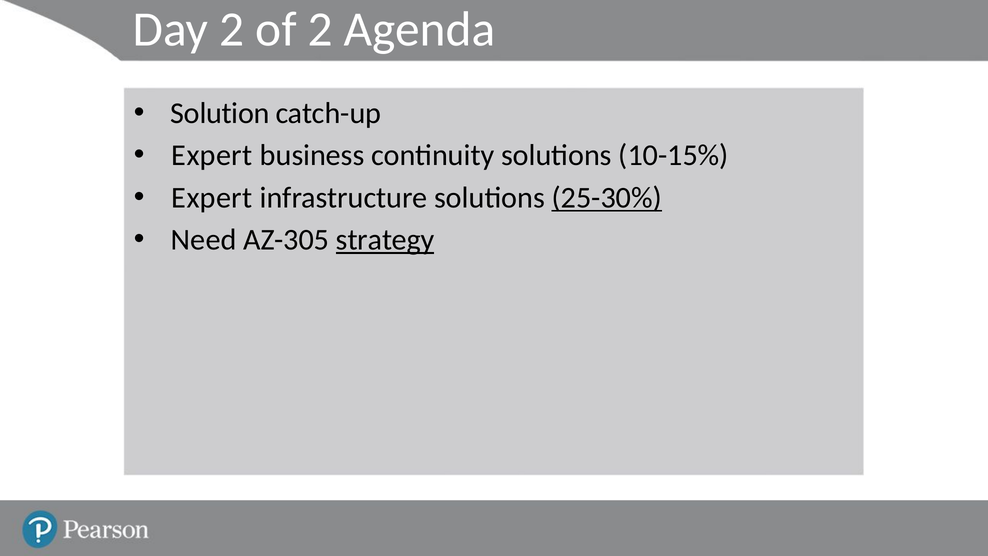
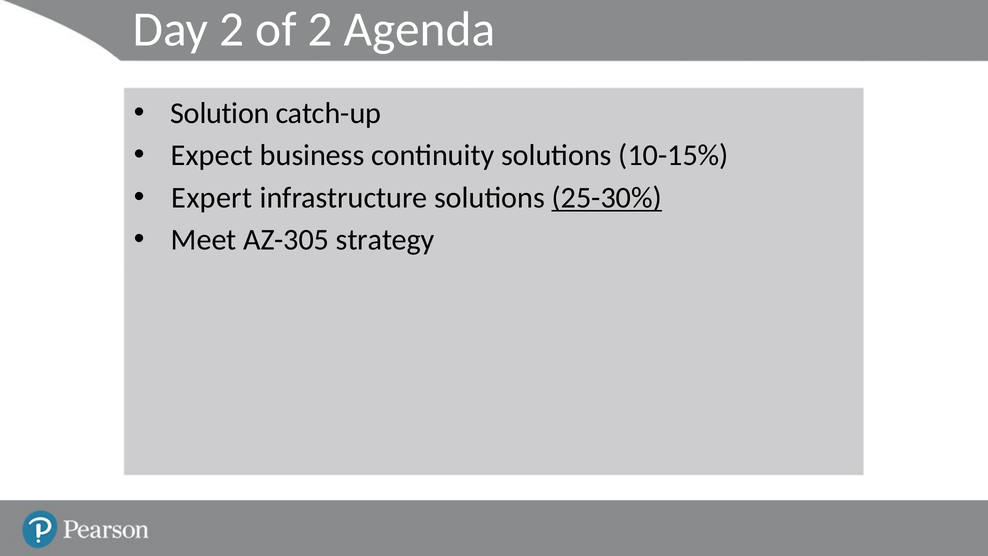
Expert: Expert -> Expect (212, 155)
Need: Need -> Meet (204, 240)
strategy underline: present -> none (385, 240)
